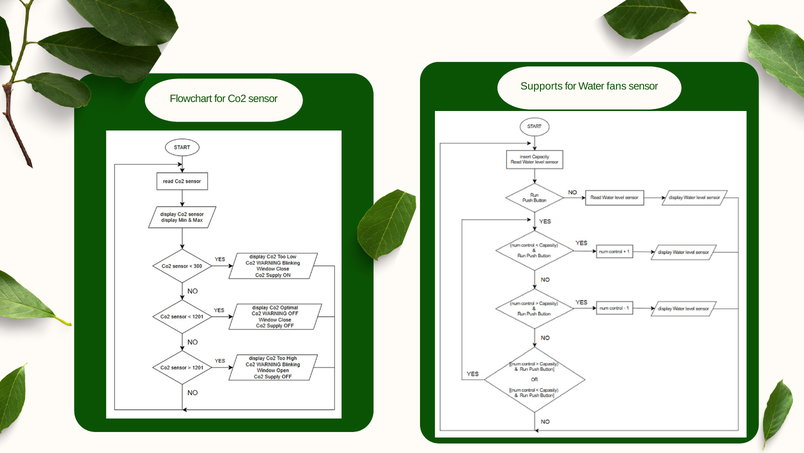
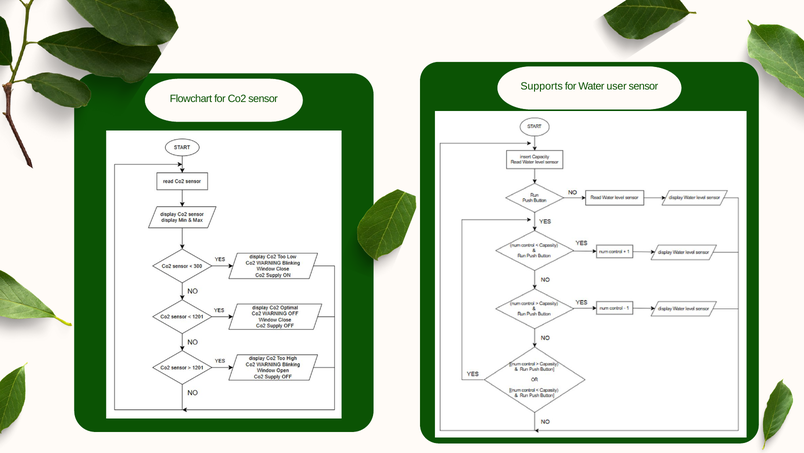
fans: fans -> user (617, 86)
